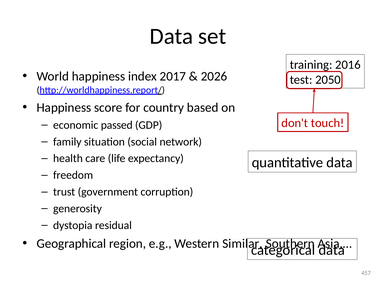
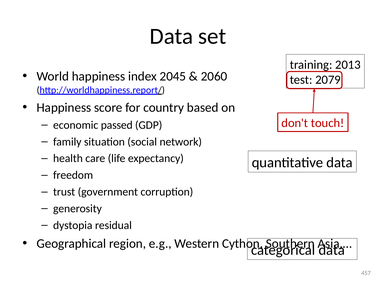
2016: 2016 -> 2013 (348, 65)
2017: 2017 -> 2045 (173, 76)
2026: 2026 -> 2060 (214, 76)
2050: 2050 -> 2079 (328, 80)
Similar: Similar -> Cython (243, 243)
